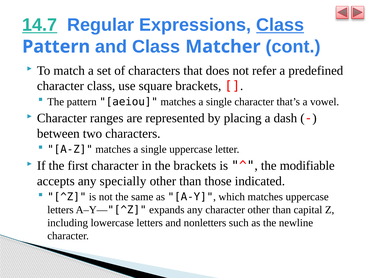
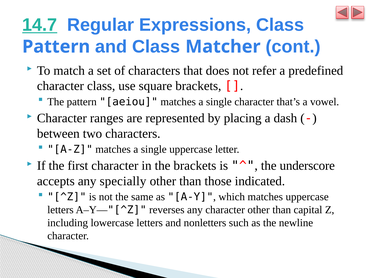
Class underline: present -> none (280, 25)
modifiable: modifiable -> underscore (307, 165)
expands: expands -> reverses (167, 209)
